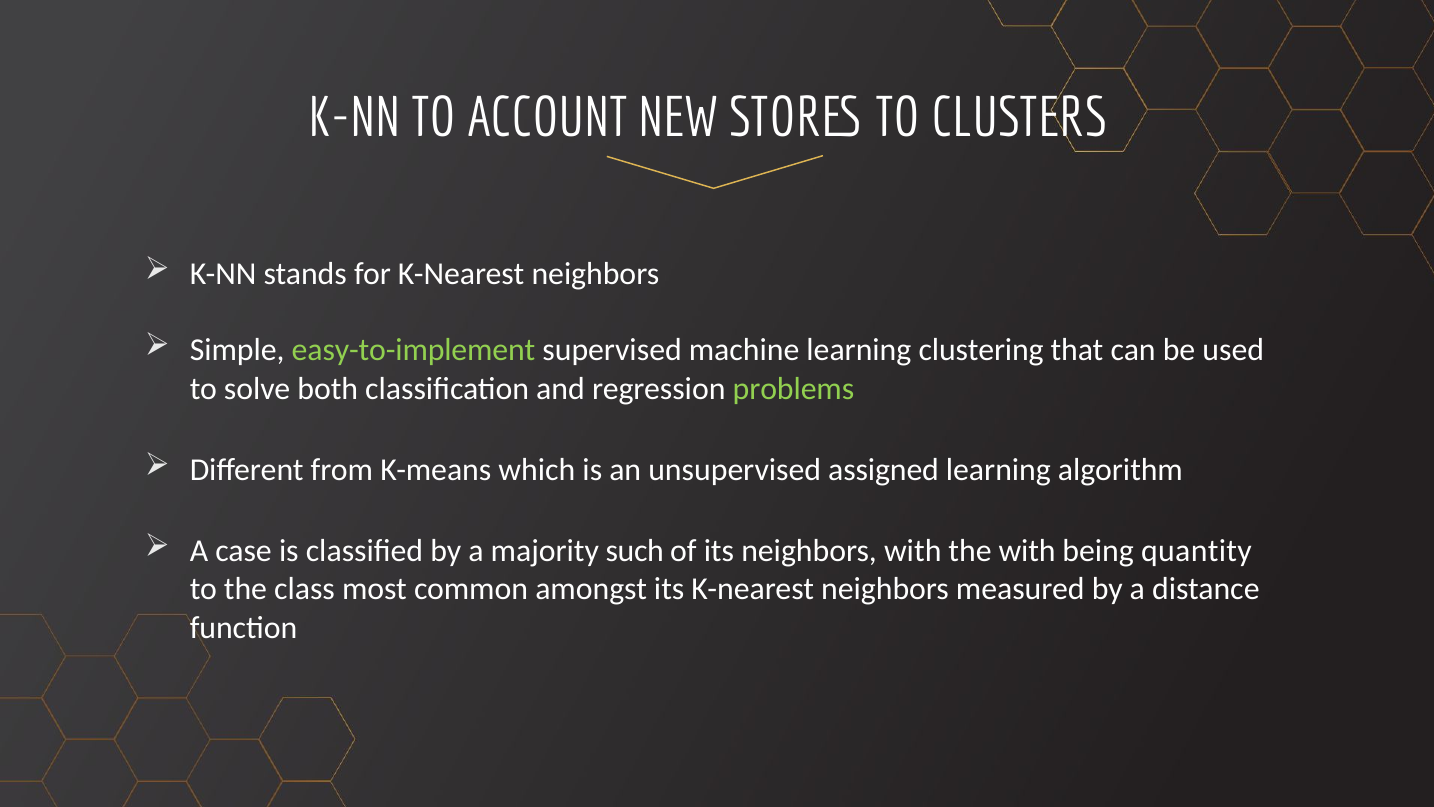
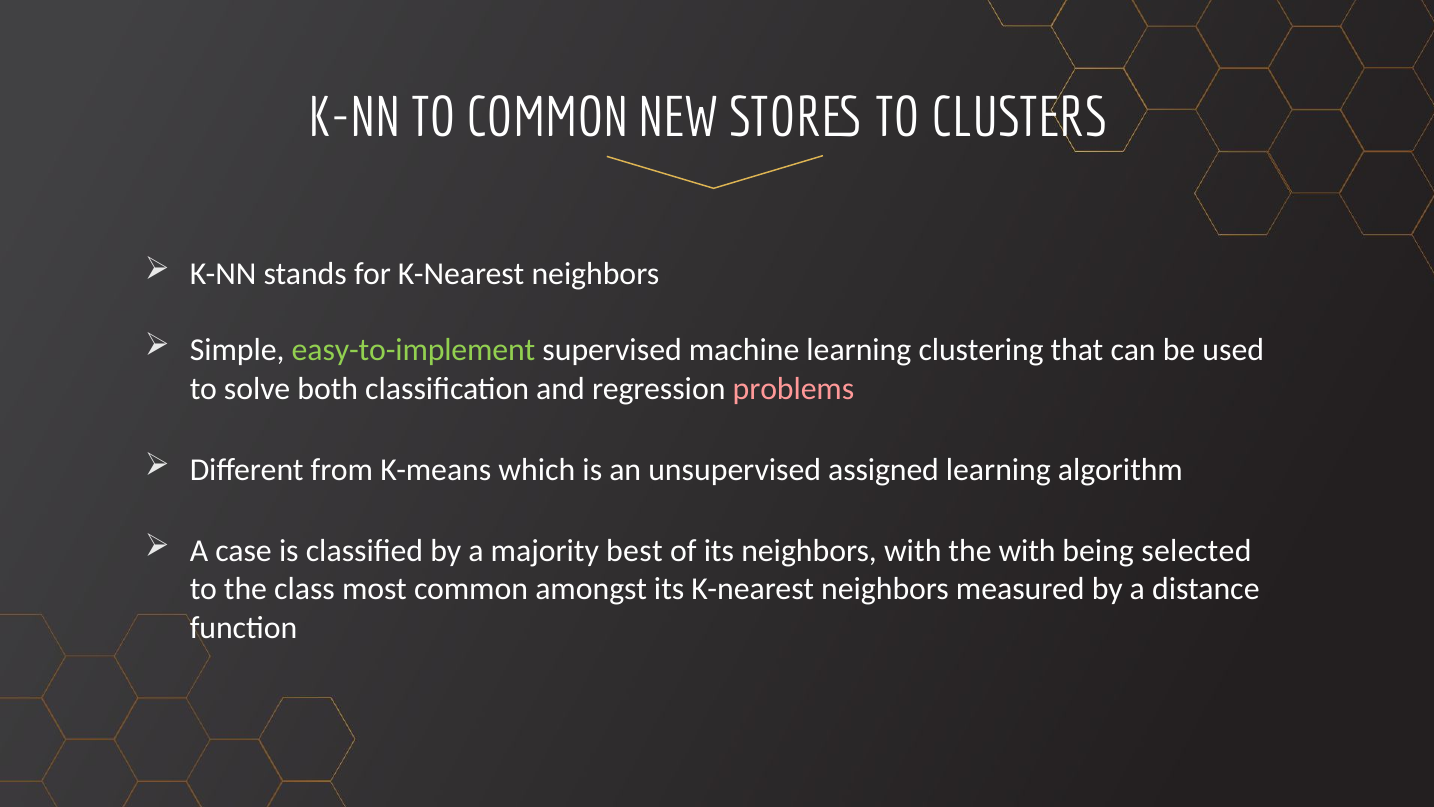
TO ACCOUNT: ACCOUNT -> COMMON (548, 118)
problems colour: light green -> pink (793, 388)
such: such -> best (634, 551)
quantity: quantity -> selected (1196, 551)
